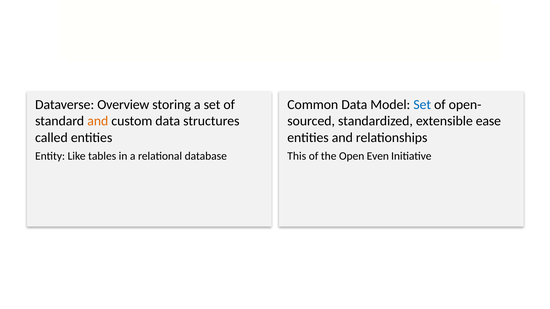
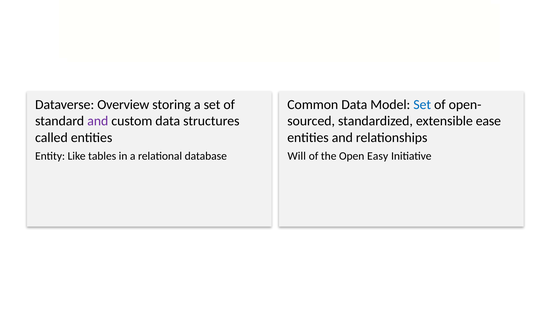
and colour: orange -> purple (98, 121)
This: This -> Will (297, 156)
Even: Even -> Easy (378, 156)
